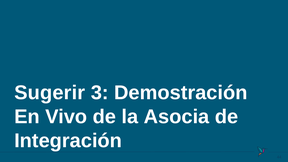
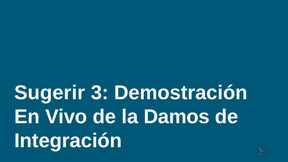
Asocia: Asocia -> Damos (177, 117)
